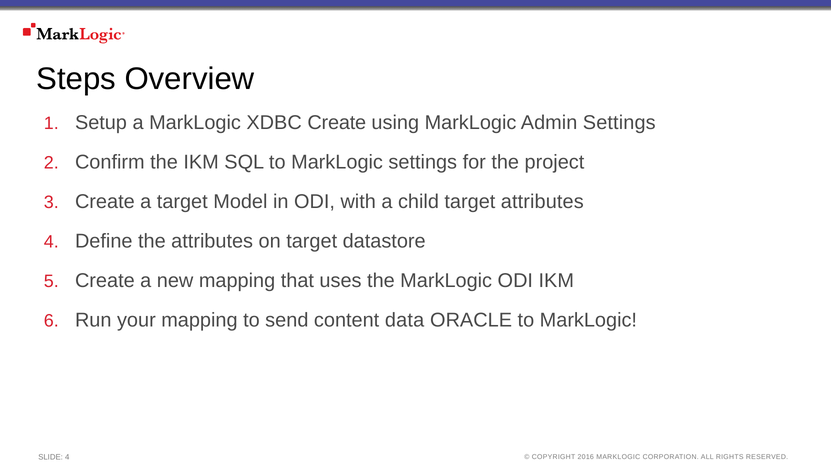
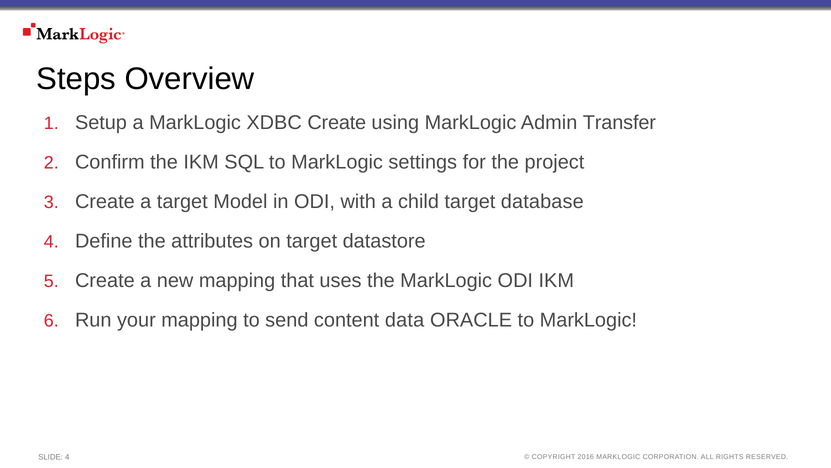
Admin Settings: Settings -> Transfer (619, 122)
target attributes: attributes -> database (542, 201)
